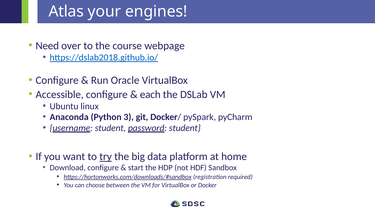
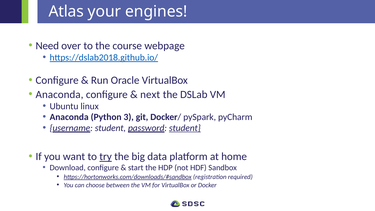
Accessible: Accessible -> Anaconda (60, 94)
each: each -> next (150, 94)
student underline: none -> present (185, 128)
